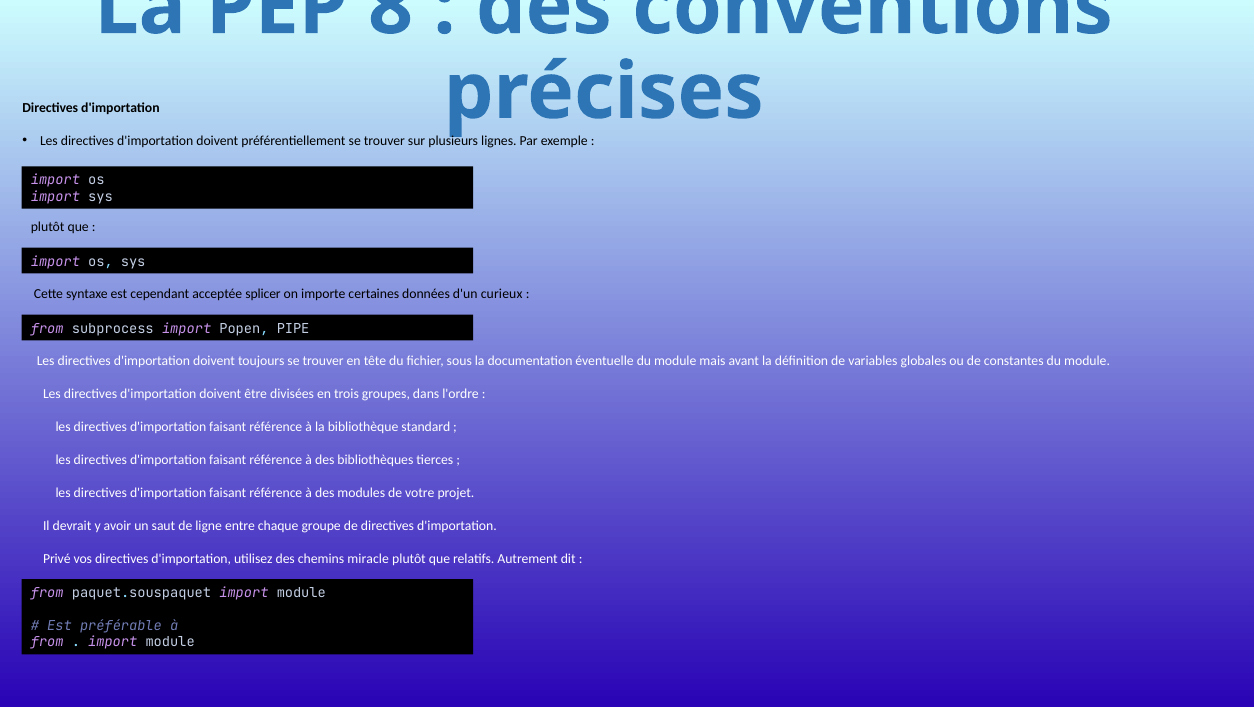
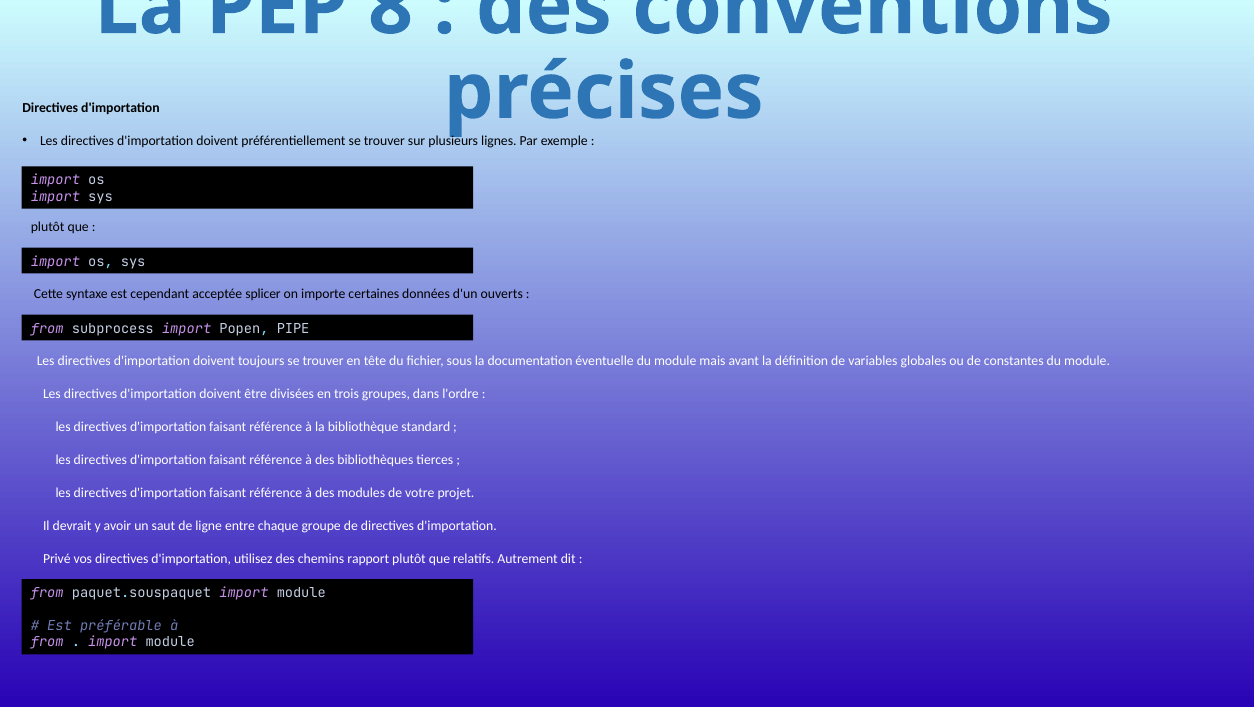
curieux: curieux -> ouverts (502, 294)
miracle: miracle -> rapport (368, 559)
